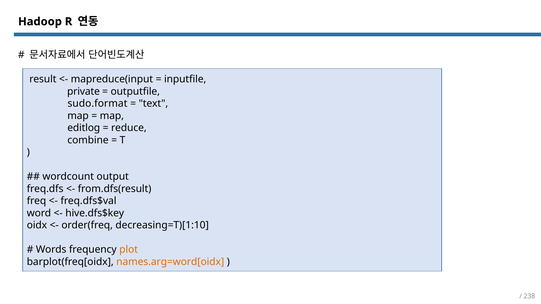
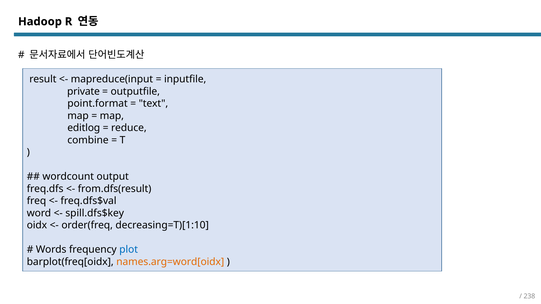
sudo.format: sudo.format -> point.format (98, 104)
hive.dfs$key: hive.dfs$key -> spill.dfs$key (95, 213)
plot colour: orange -> blue (129, 250)
